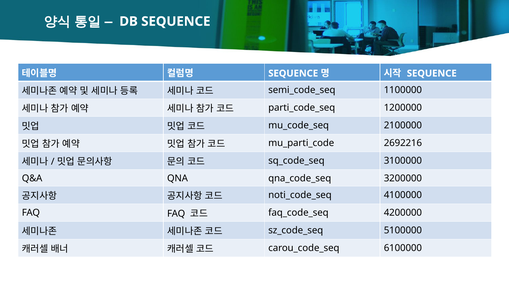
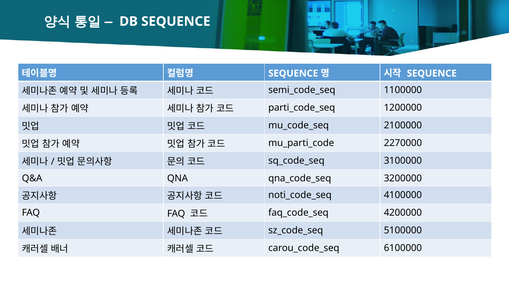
2692216: 2692216 -> 2270000 (403, 143)
